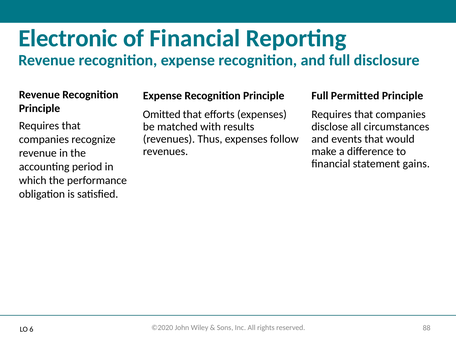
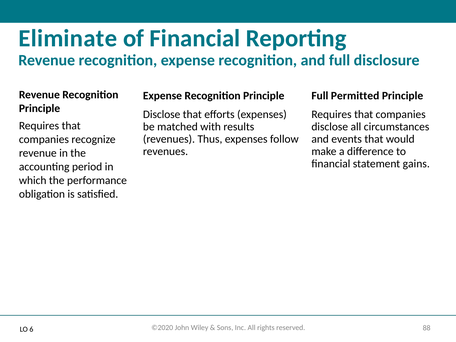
Electronic: Electronic -> Eliminate (68, 38)
Omitted: Omitted -> Disclose (162, 114)
